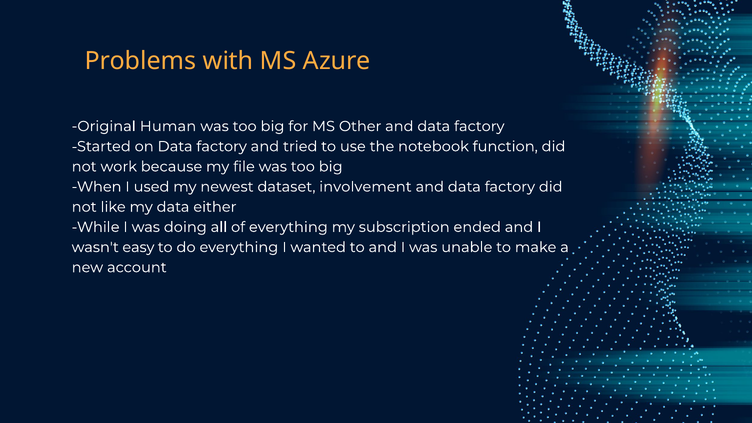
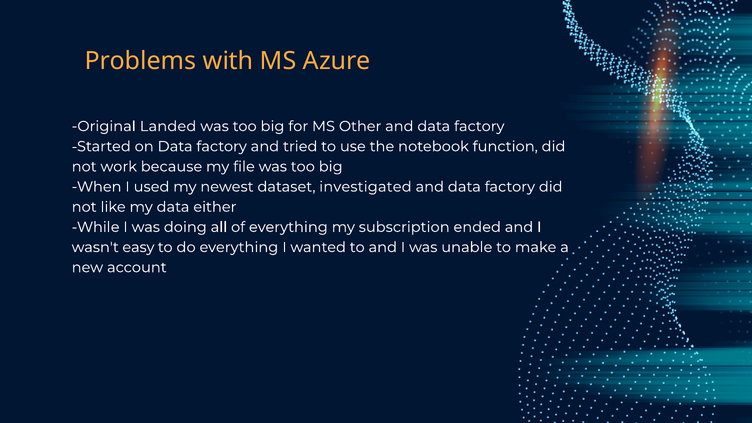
Human: Human -> Landed (168, 126)
involvement: involvement -> investigated (365, 187)
